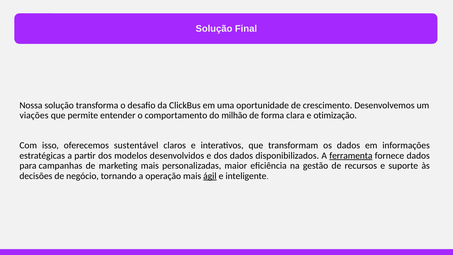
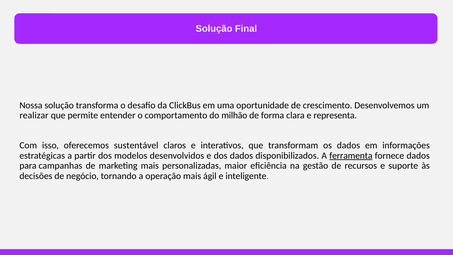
viações: viações -> realizar (34, 115)
otimização: otimização -> representa (335, 115)
ágil underline: present -> none (210, 176)
